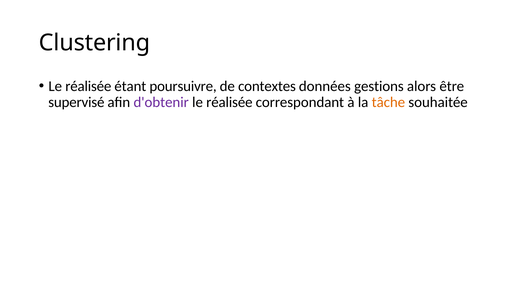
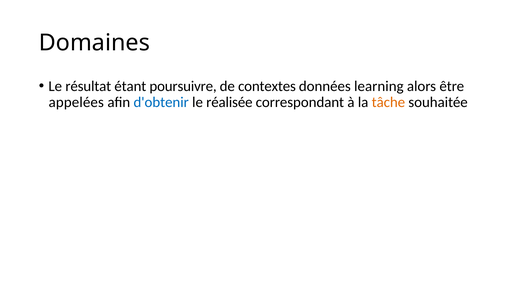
Clustering: Clustering -> Domaines (94, 43)
réalisée: réalisée -> résultat (88, 86)
gestions: gestions -> learning (379, 86)
supervisé: supervisé -> appelées (76, 102)
d'obtenir colour: purple -> blue (161, 102)
